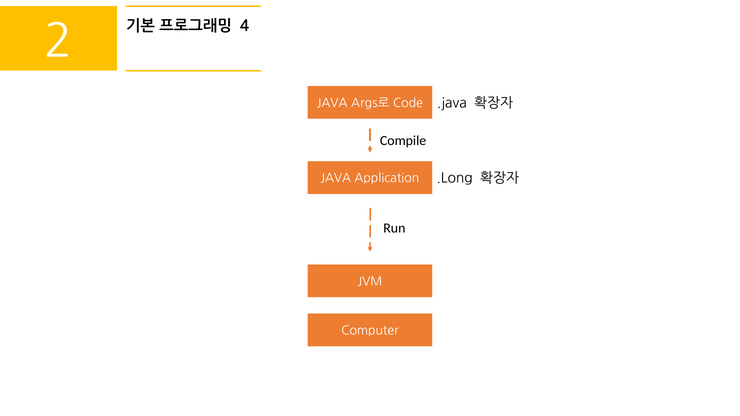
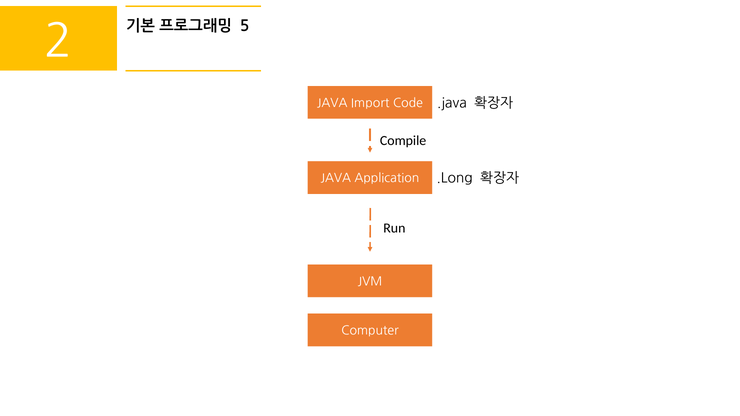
4: 4 -> 5 (245, 26)
Args로: Args로 -> Import (370, 103)
